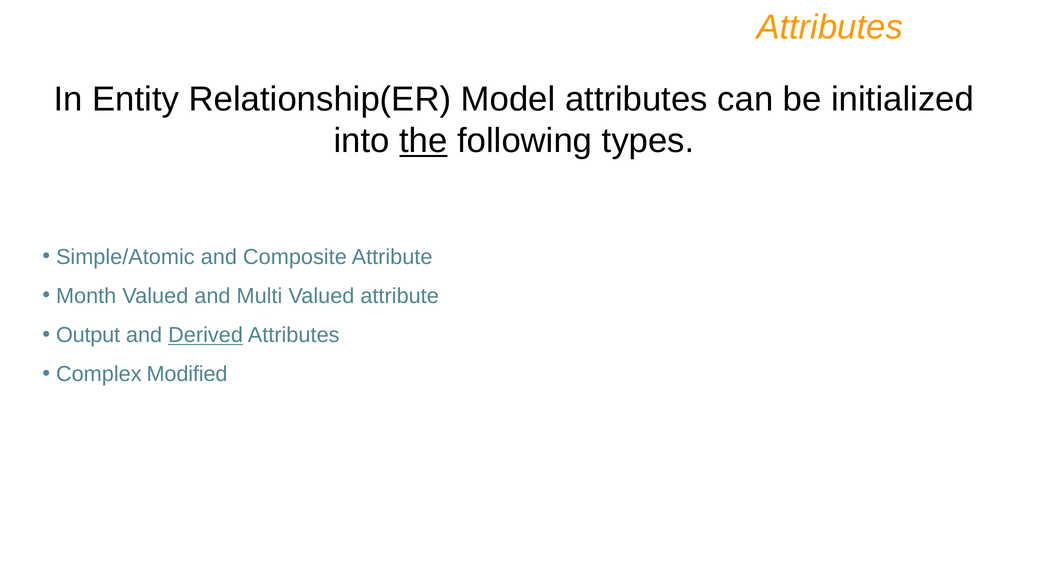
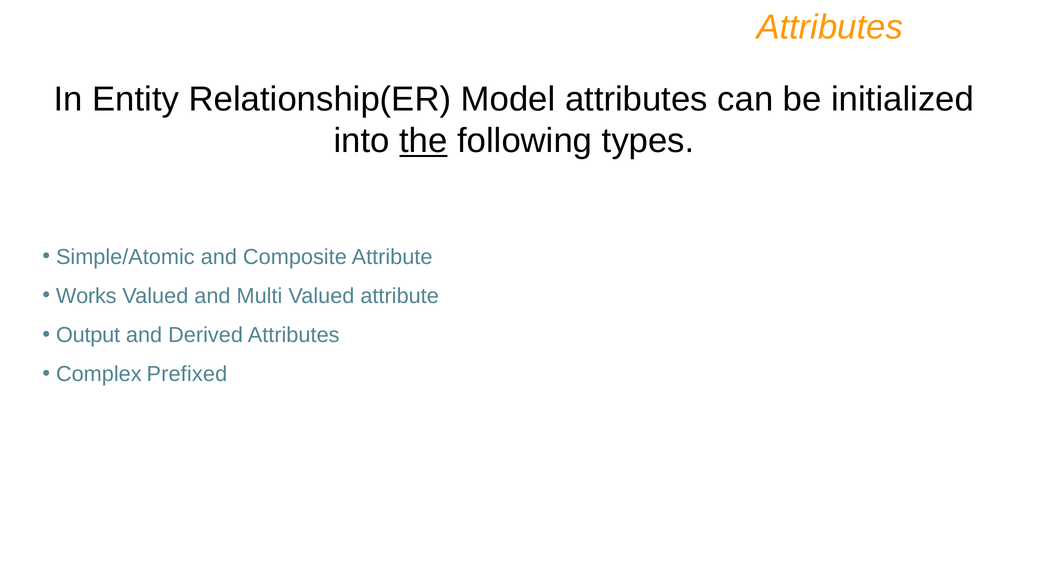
Month: Month -> Works (86, 296)
Derived underline: present -> none (206, 335)
Modified: Modified -> Prefixed (187, 374)
